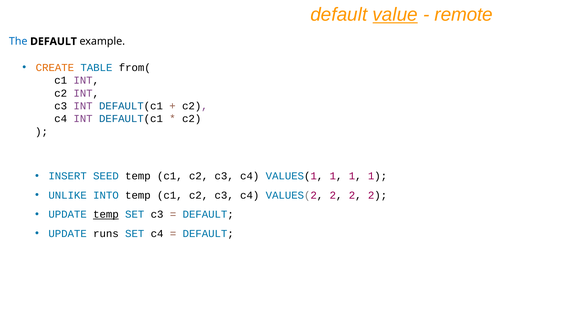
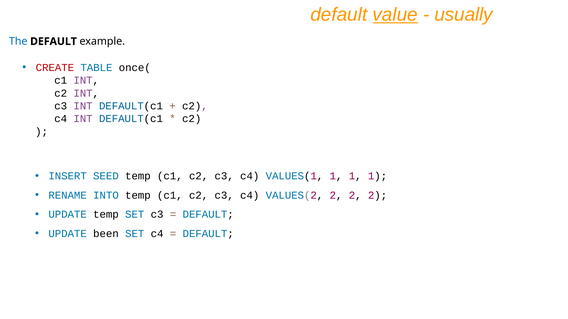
remote: remote -> usually (464, 15)
CREATE colour: orange -> red (55, 68)
from(: from( -> once( (135, 68)
UNLIKE: UNLIKE -> RENAME (68, 196)
temp underline: present -> none (106, 215)
runs: runs -> been (106, 234)
